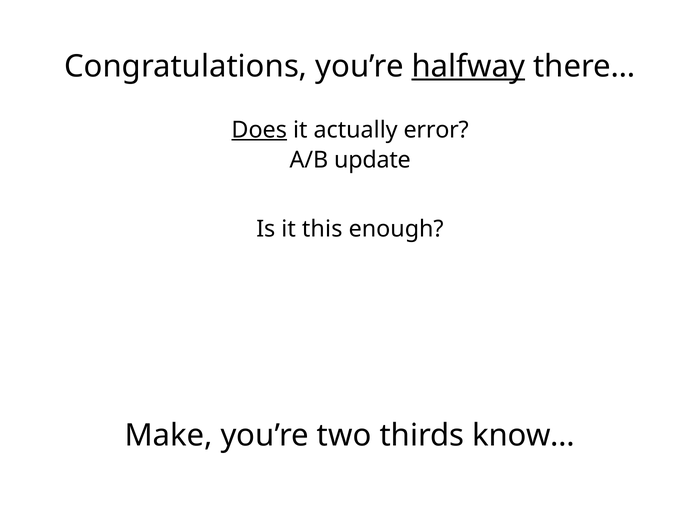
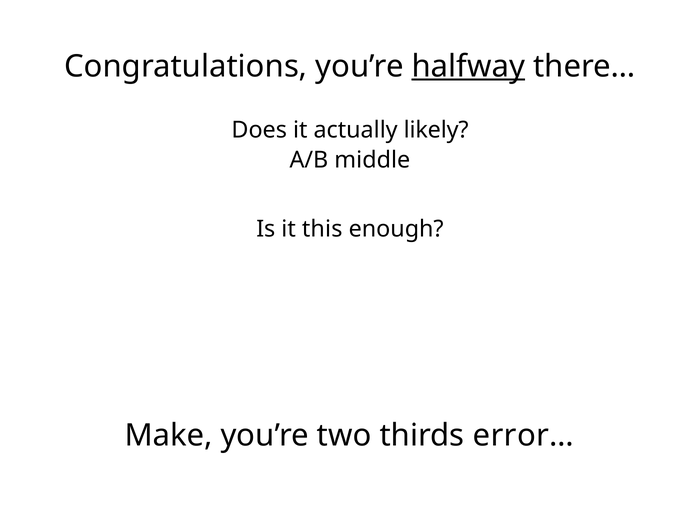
Does underline: present -> none (259, 130)
error: error -> likely (436, 130)
update: update -> middle (372, 160)
know…: know… -> error… (523, 436)
